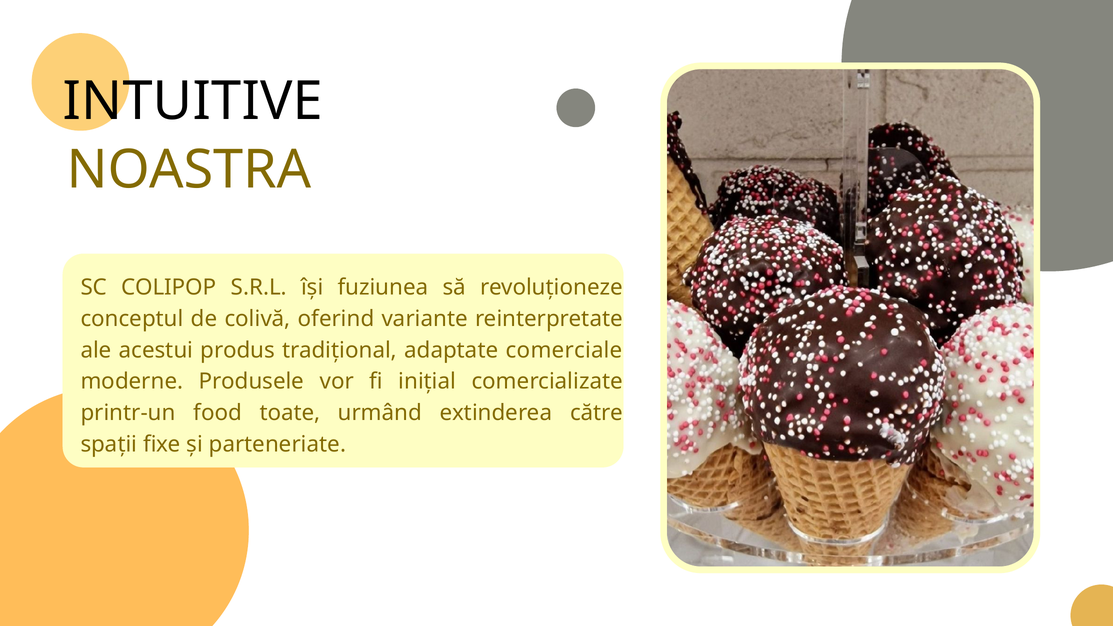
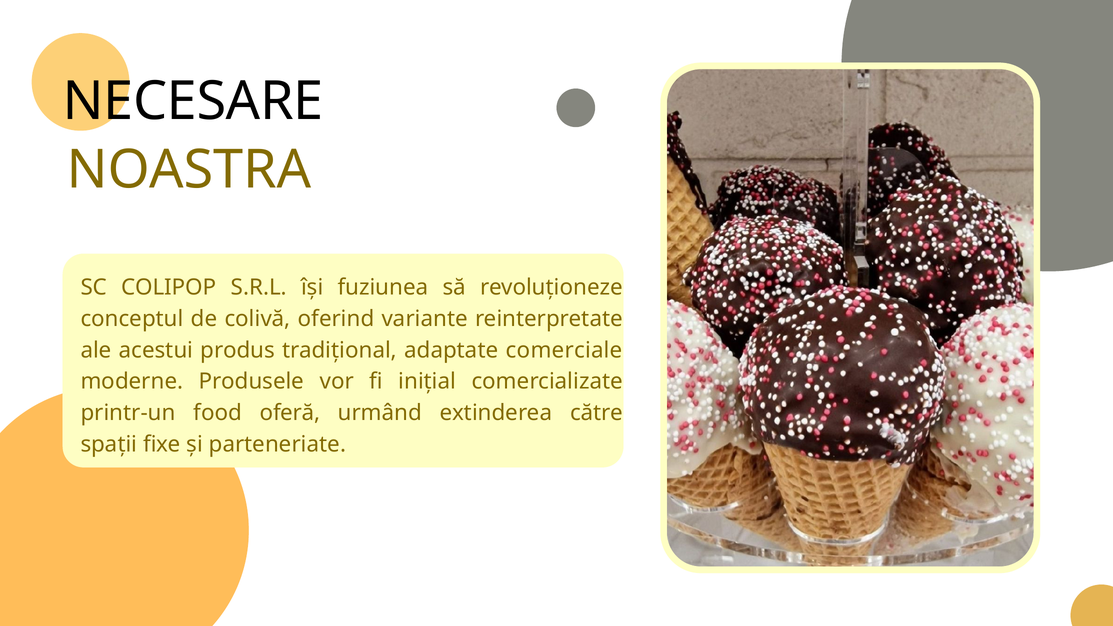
INTUITIVE: INTUITIVE -> NECESARE (193, 102)
toate: toate -> oferă (290, 413)
